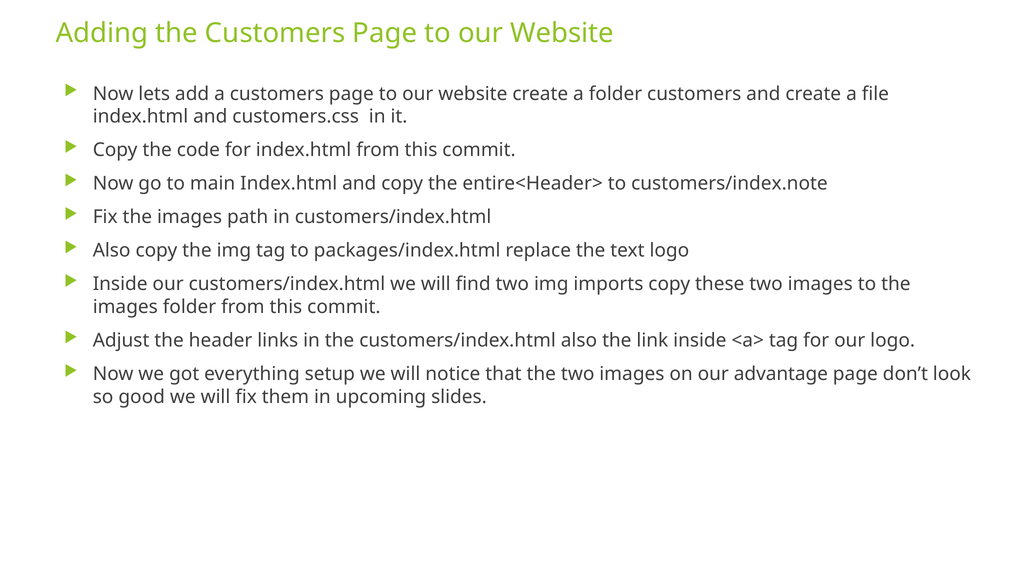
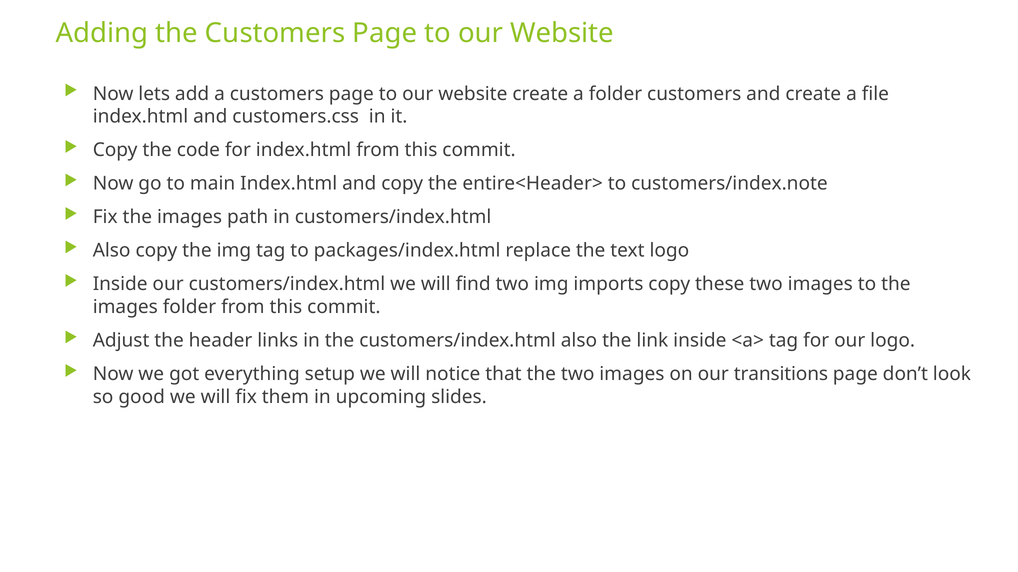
advantage: advantage -> transitions (781, 374)
